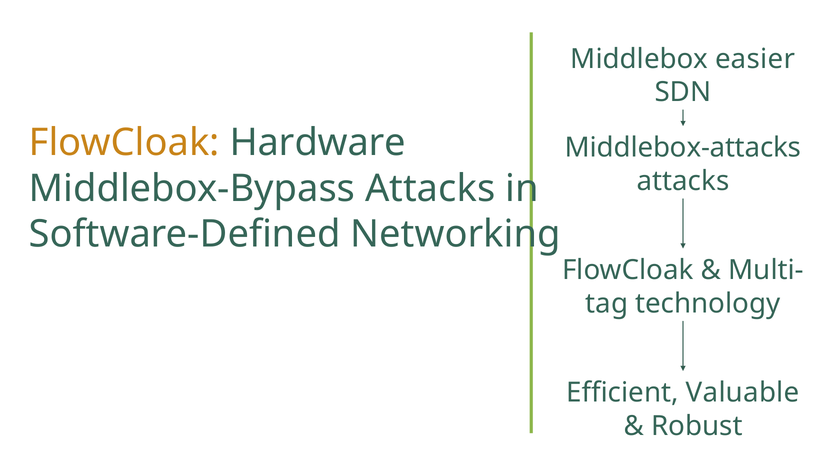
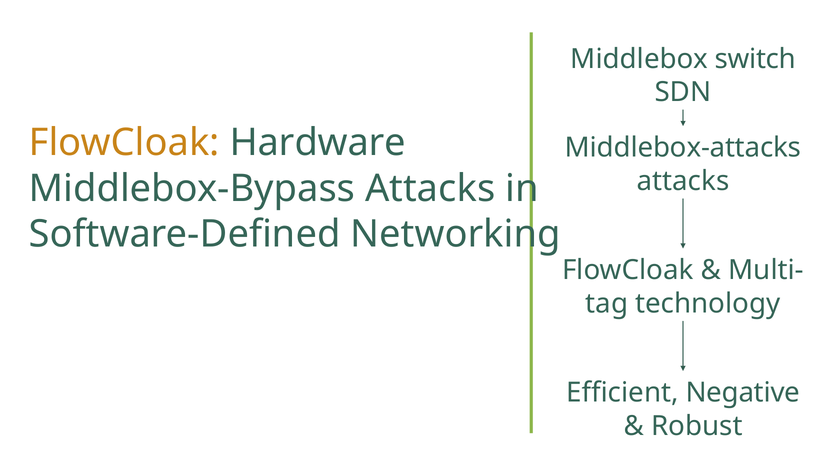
easier: easier -> switch (755, 59)
Valuable: Valuable -> Negative (743, 393)
